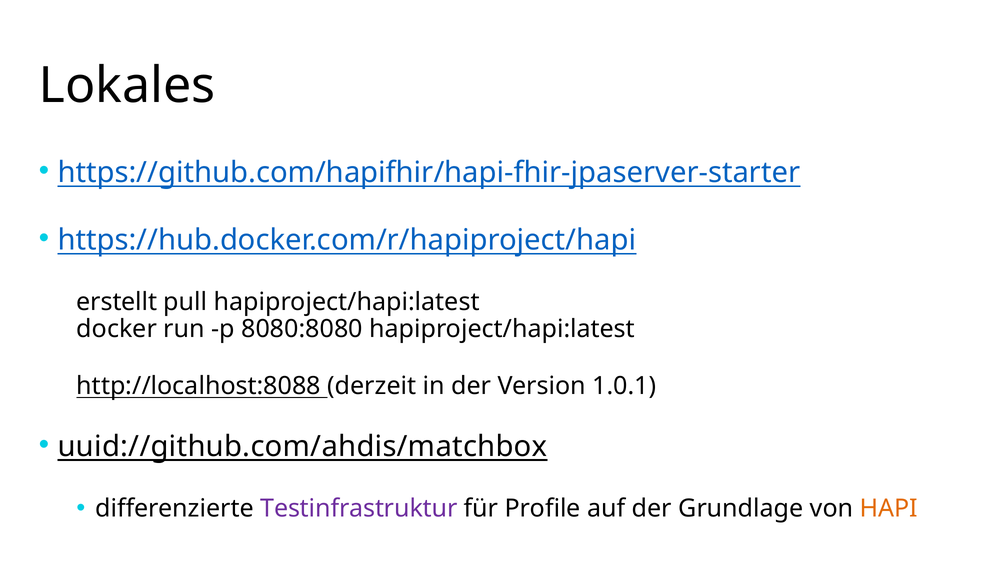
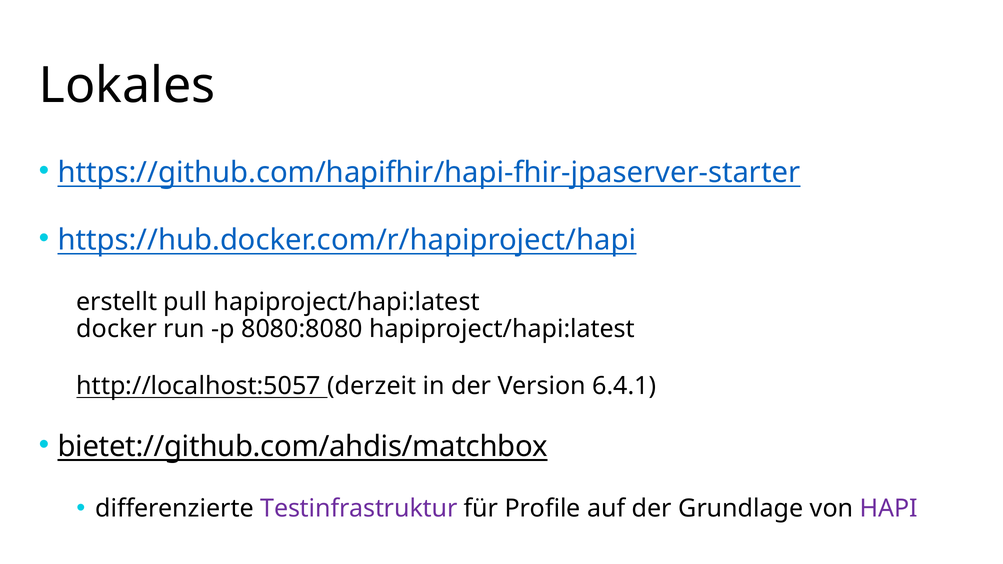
http://localhost:8088: http://localhost:8088 -> http://localhost:5057 (199, 386)
1.0.1: 1.0.1 -> 6.4.1 (624, 386)
uuid://github.com/ahdis/matchbox: uuid://github.com/ahdis/matchbox -> bietet://github.com/ahdis/matchbox (303, 447)
HAPI colour: orange -> purple (889, 509)
